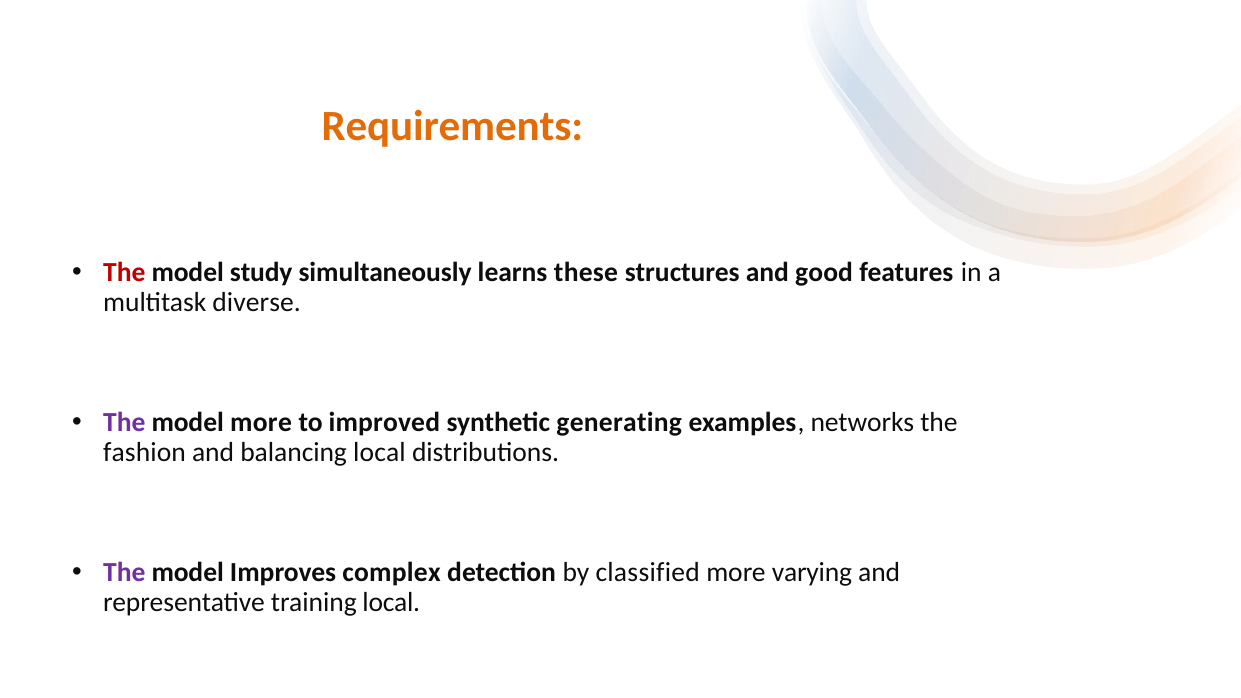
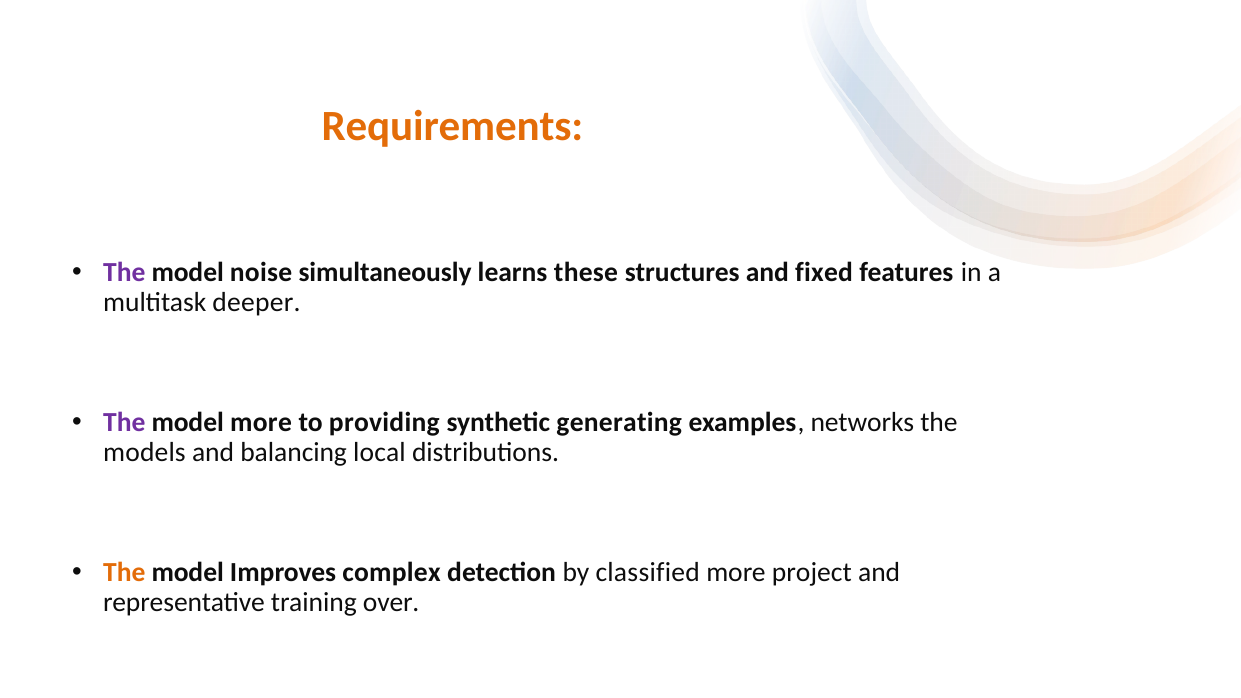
The colour: red -> purple (124, 273)
study: study -> noise (261, 273)
good: good -> fixed (824, 273)
diverse: diverse -> deeper (257, 302)
improved: improved -> providing (384, 423)
fashion: fashion -> models (144, 452)
The colour: purple -> orange (124, 573)
varying: varying -> project (812, 573)
training local: local -> over (391, 602)
